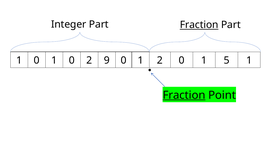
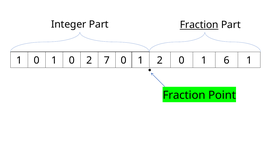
9: 9 -> 7 (107, 60)
5: 5 -> 6 (227, 60)
Fraction underline: present -> none (184, 95)
